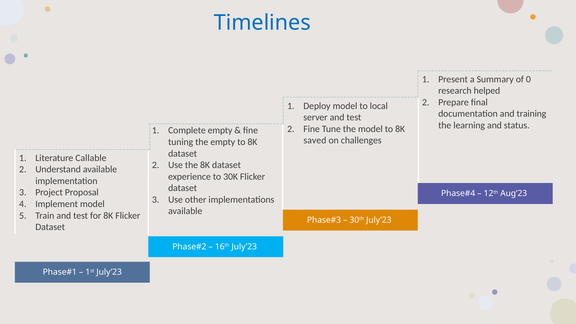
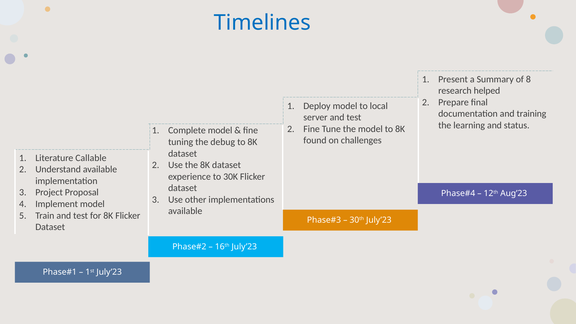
0: 0 -> 8 (528, 79)
Complete empty: empty -> model (220, 130)
saved: saved -> found (315, 140)
the empty: empty -> debug (223, 142)
